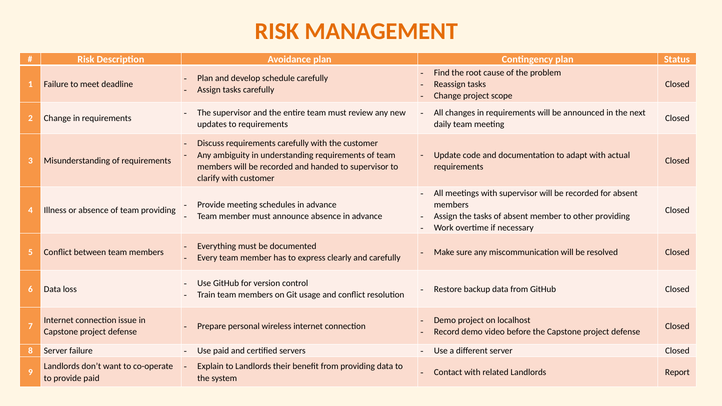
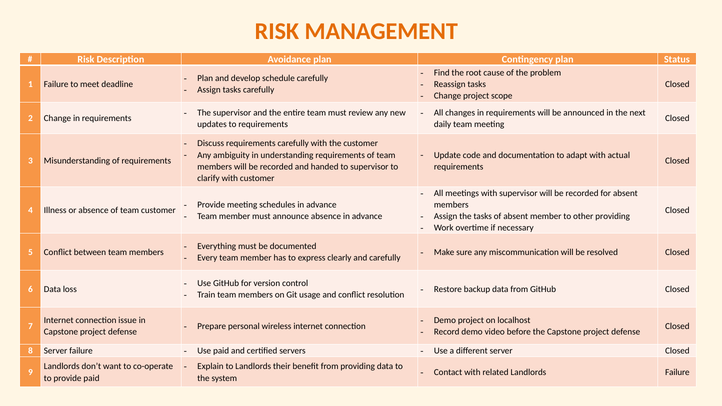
team providing: providing -> customer (158, 210)
Landlords Report: Report -> Failure (677, 372)
